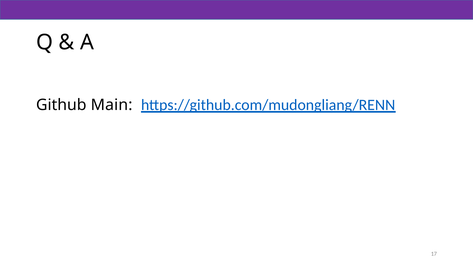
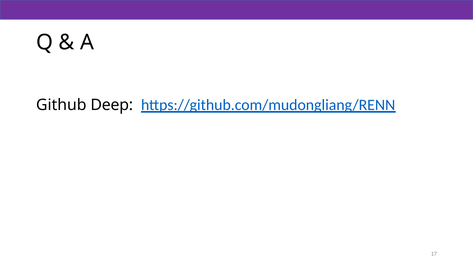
Main: Main -> Deep (112, 105)
